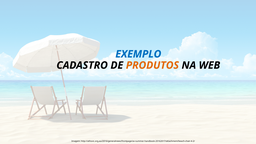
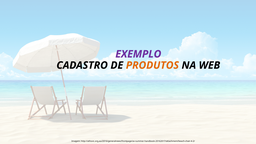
EXEMPLO colour: blue -> purple (138, 54)
